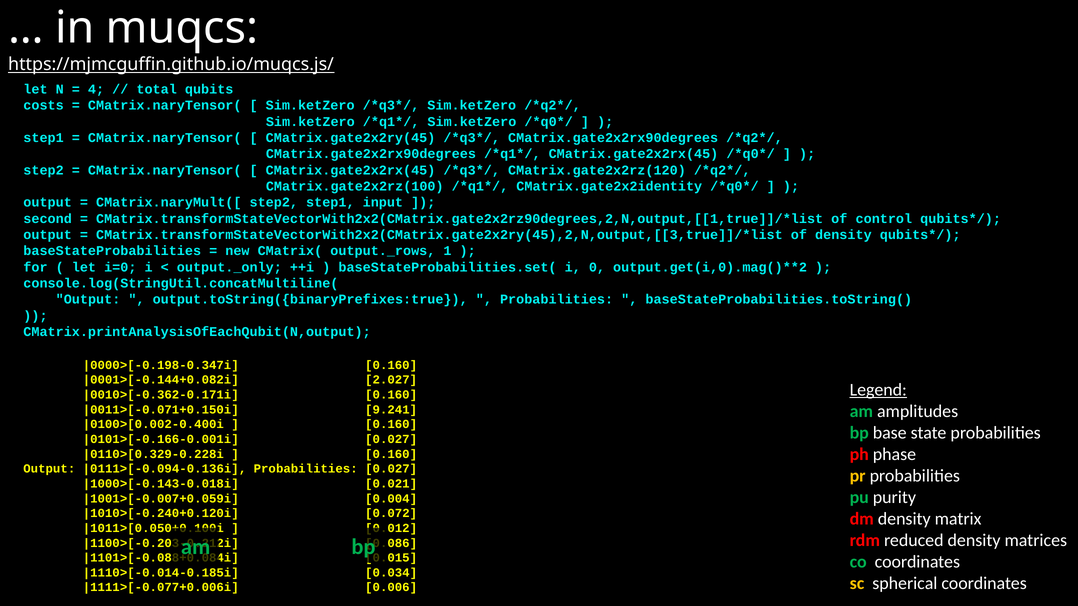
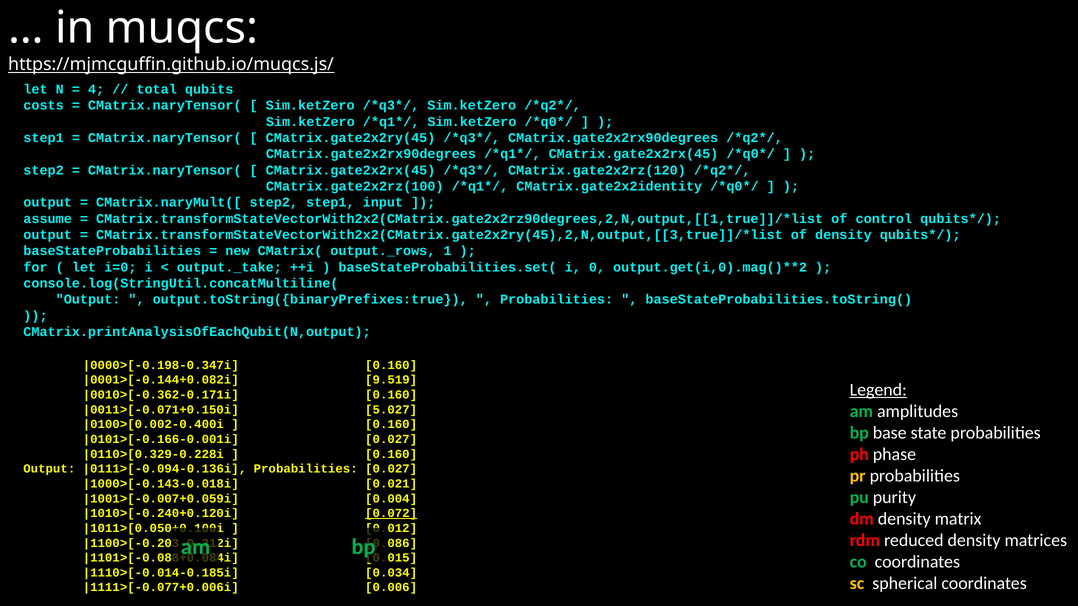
second: second -> assume (48, 219)
output._only: output._only -> output._take (229, 267)
2.027: 2.027 -> 9.519 (391, 380)
9.241: 9.241 -> 5.027 (391, 410)
0.072 underline: none -> present (391, 514)
